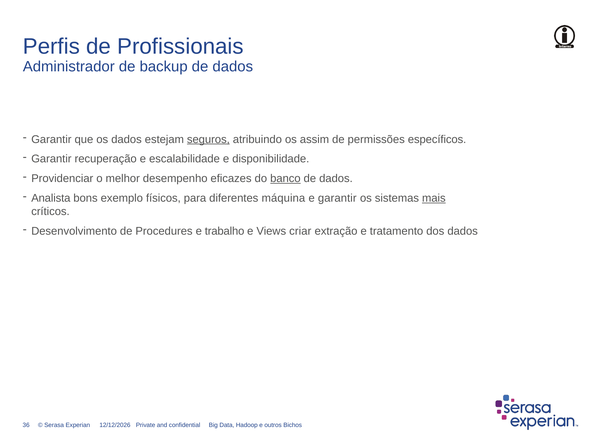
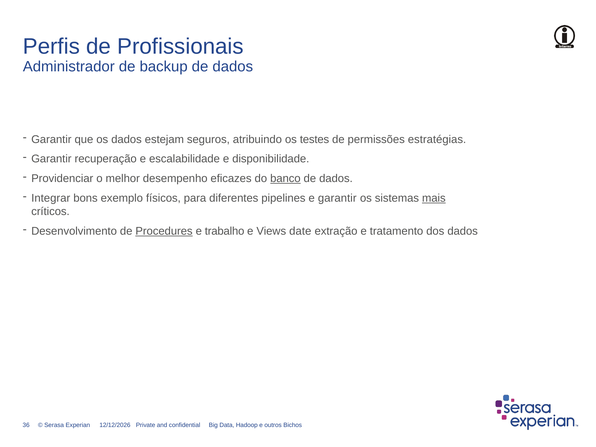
seguros underline: present -> none (208, 139)
assim: assim -> testes (315, 139)
específicos: específicos -> estratégias (437, 139)
Analista: Analista -> Integrar (51, 198)
máquina: máquina -> pipelines (283, 198)
Procedures underline: none -> present (164, 231)
criar: criar -> date (300, 231)
